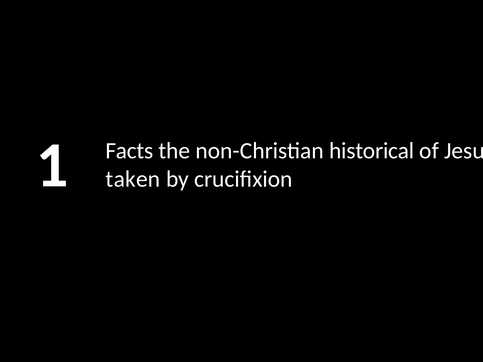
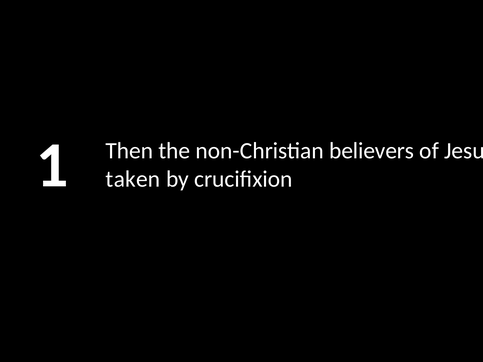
Facts: Facts -> Then (129, 151)
historical: historical -> believers (372, 151)
